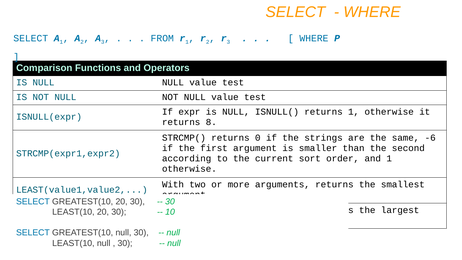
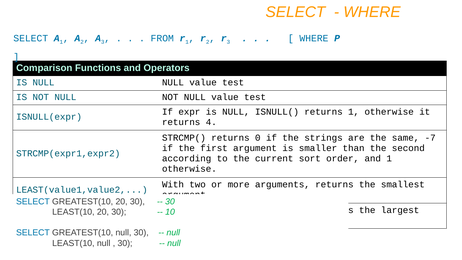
8: 8 -> 4 (211, 122)
-6: -6 -> -7 (430, 138)
